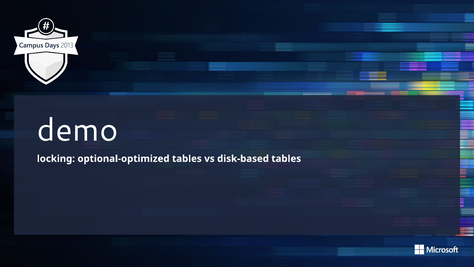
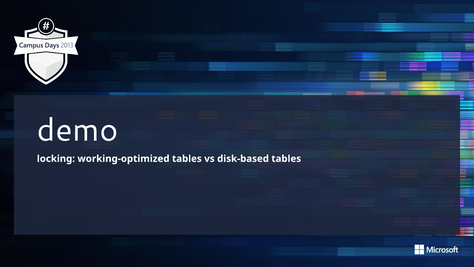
optional-optimized: optional-optimized -> working-optimized (123, 158)
